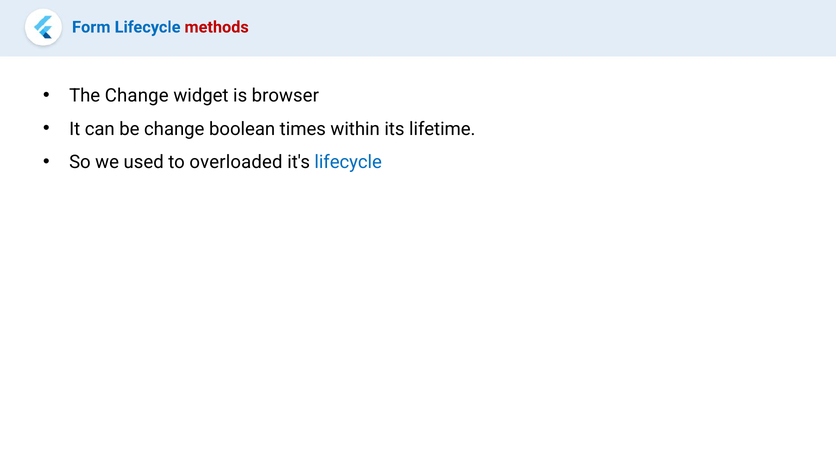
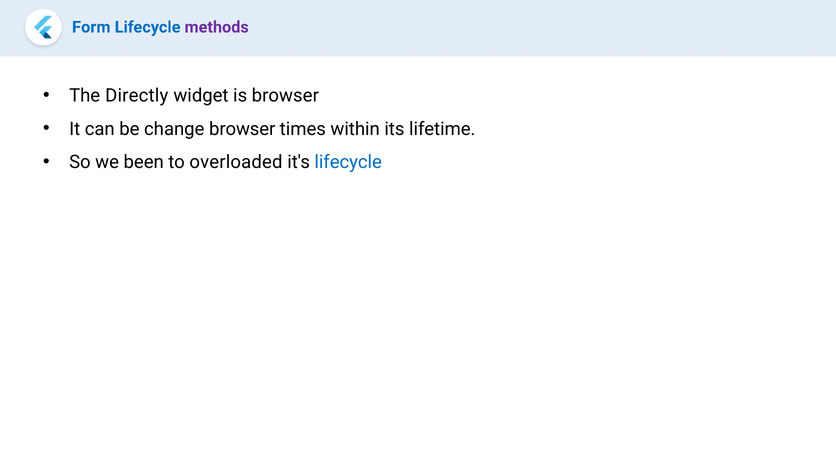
methods colour: red -> purple (217, 27)
The Change: Change -> Directly (137, 96)
change boolean: boolean -> browser (242, 129)
used: used -> been (144, 162)
